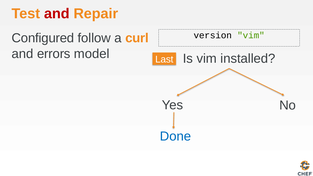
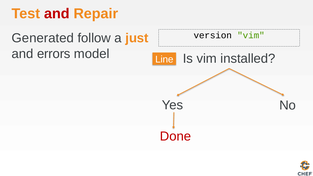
Configured: Configured -> Generated (43, 38)
curl: curl -> just (137, 38)
Last: Last -> Line (164, 59)
Done colour: blue -> red (175, 136)
